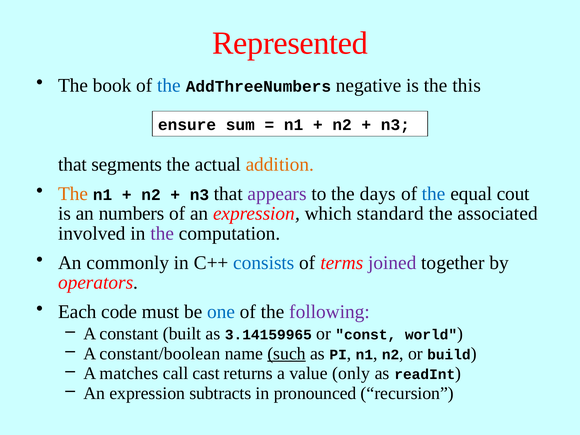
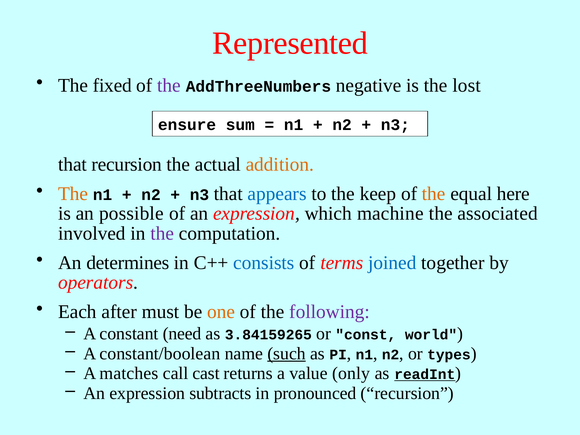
book: book -> fixed (112, 86)
the colour: blue -> purple (169, 86)
this: this -> lost (467, 86)
that segments: segments -> recursion (127, 164)
appears colour: purple -> blue (277, 194)
days: days -> keep (378, 194)
the colour: blue -> orange (434, 194)
cout: cout -> here (513, 194)
numbers: numbers -> possible (131, 214)
standard: standard -> machine (390, 214)
commonly: commonly -> determines (128, 263)
joined colour: purple -> blue (392, 263)
code: code -> after (119, 312)
one colour: blue -> orange (221, 312)
built: built -> need (182, 334)
3.14159965: 3.14159965 -> 3.84159265 (268, 335)
build: build -> types (449, 355)
readInt underline: none -> present (425, 374)
